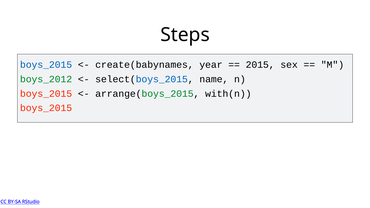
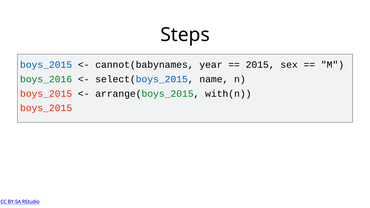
create(babynames: create(babynames -> cannot(babynames (144, 65)
boys_2012: boys_2012 -> boys_2016 (46, 79)
